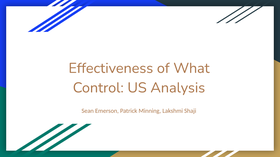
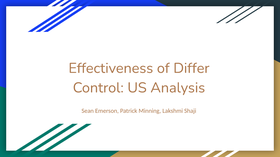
What: What -> Differ (191, 68)
